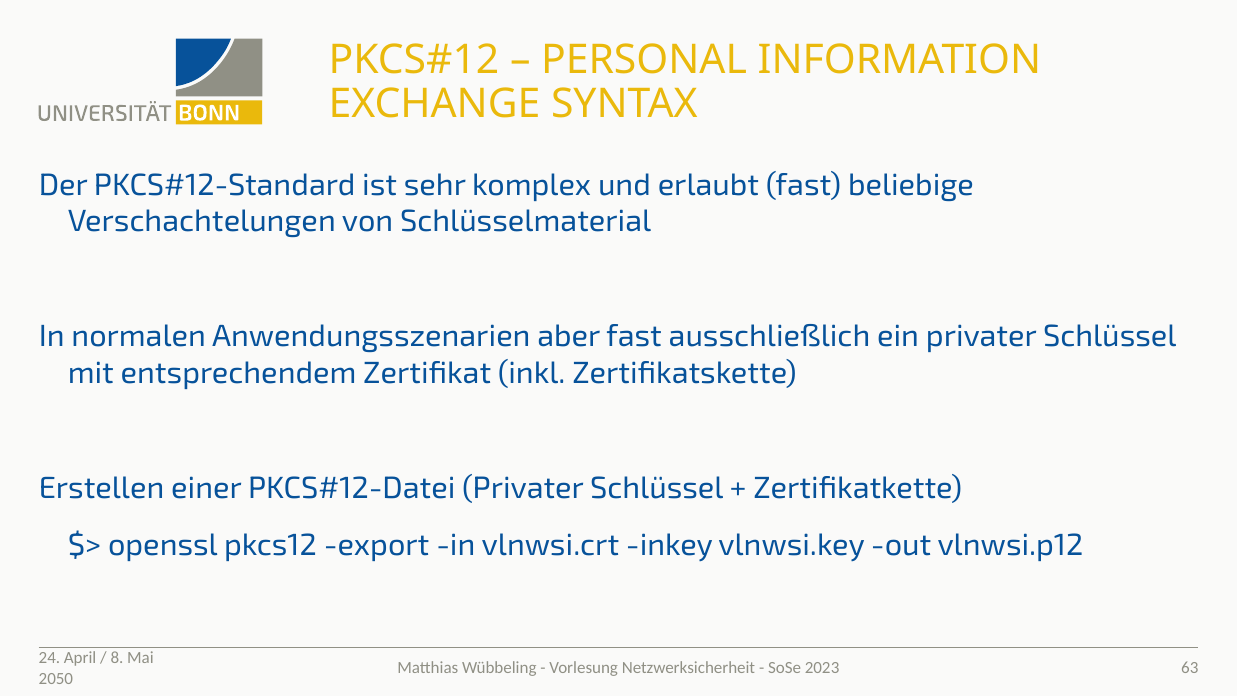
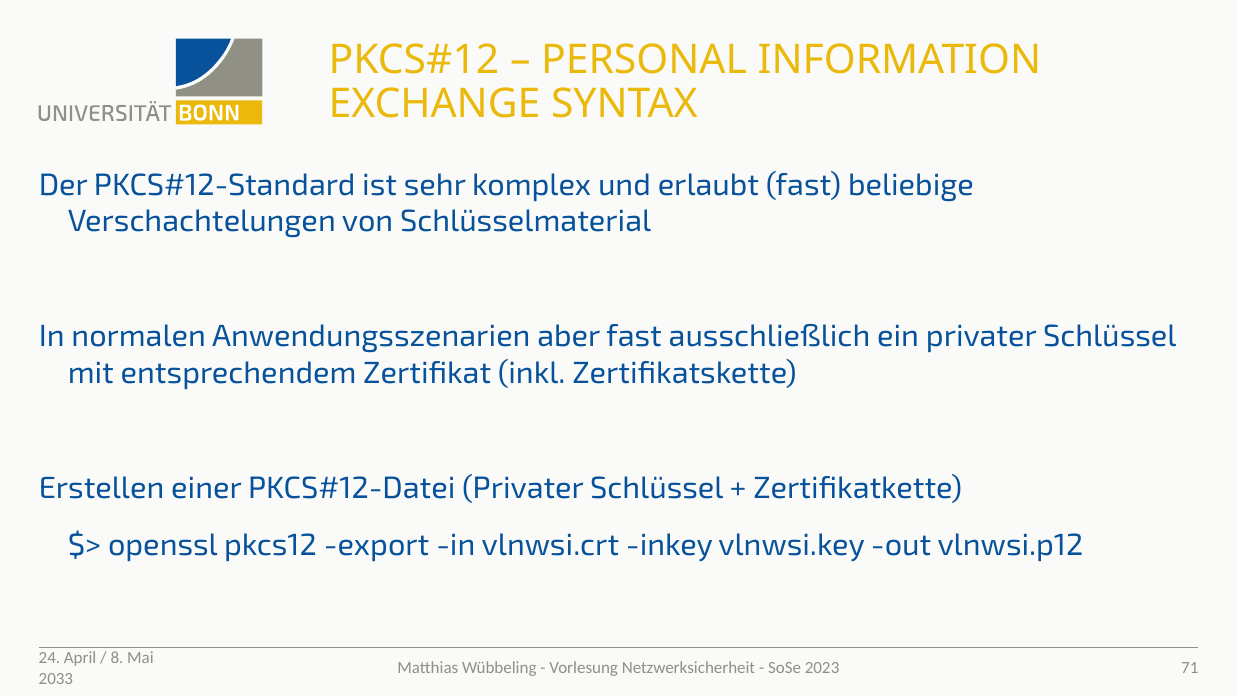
63: 63 -> 71 (1190, 668)
2050: 2050 -> 2033 (56, 678)
